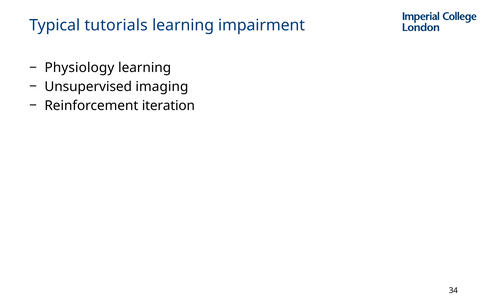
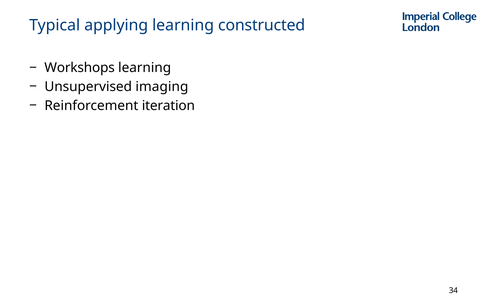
tutorials: tutorials -> applying (116, 25)
impairment: impairment -> constructed (262, 25)
Physiology: Physiology -> Workshops (80, 68)
